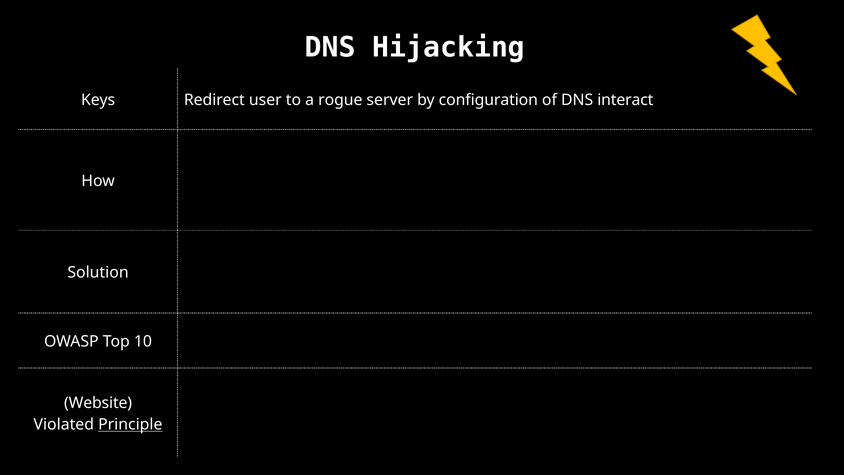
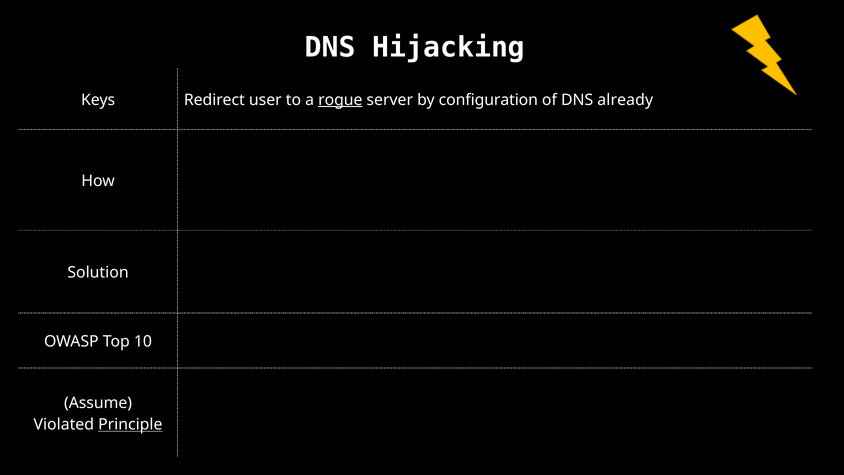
rogue underline: none -> present (340, 100)
interact: interact -> already (625, 100)
Website: Website -> Assume (98, 403)
